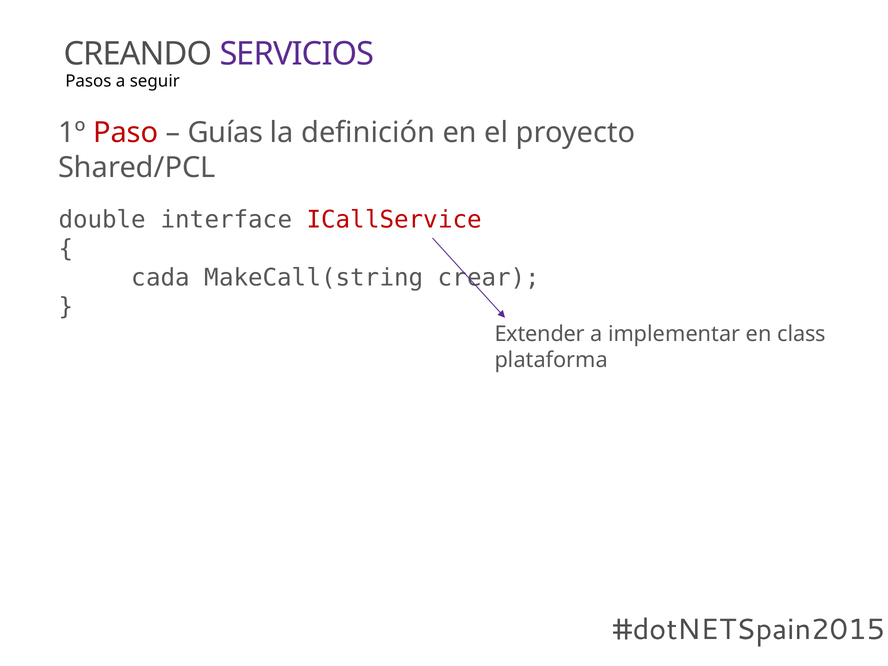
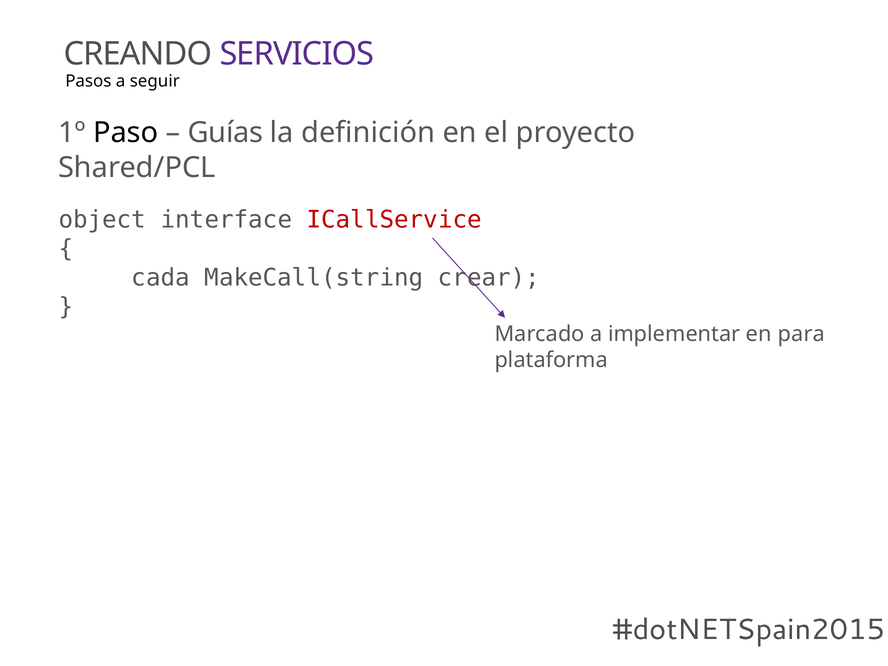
Paso colour: red -> black (126, 133)
double: double -> object (102, 220)
Extender: Extender -> Marcado (540, 334)
class: class -> para (801, 334)
